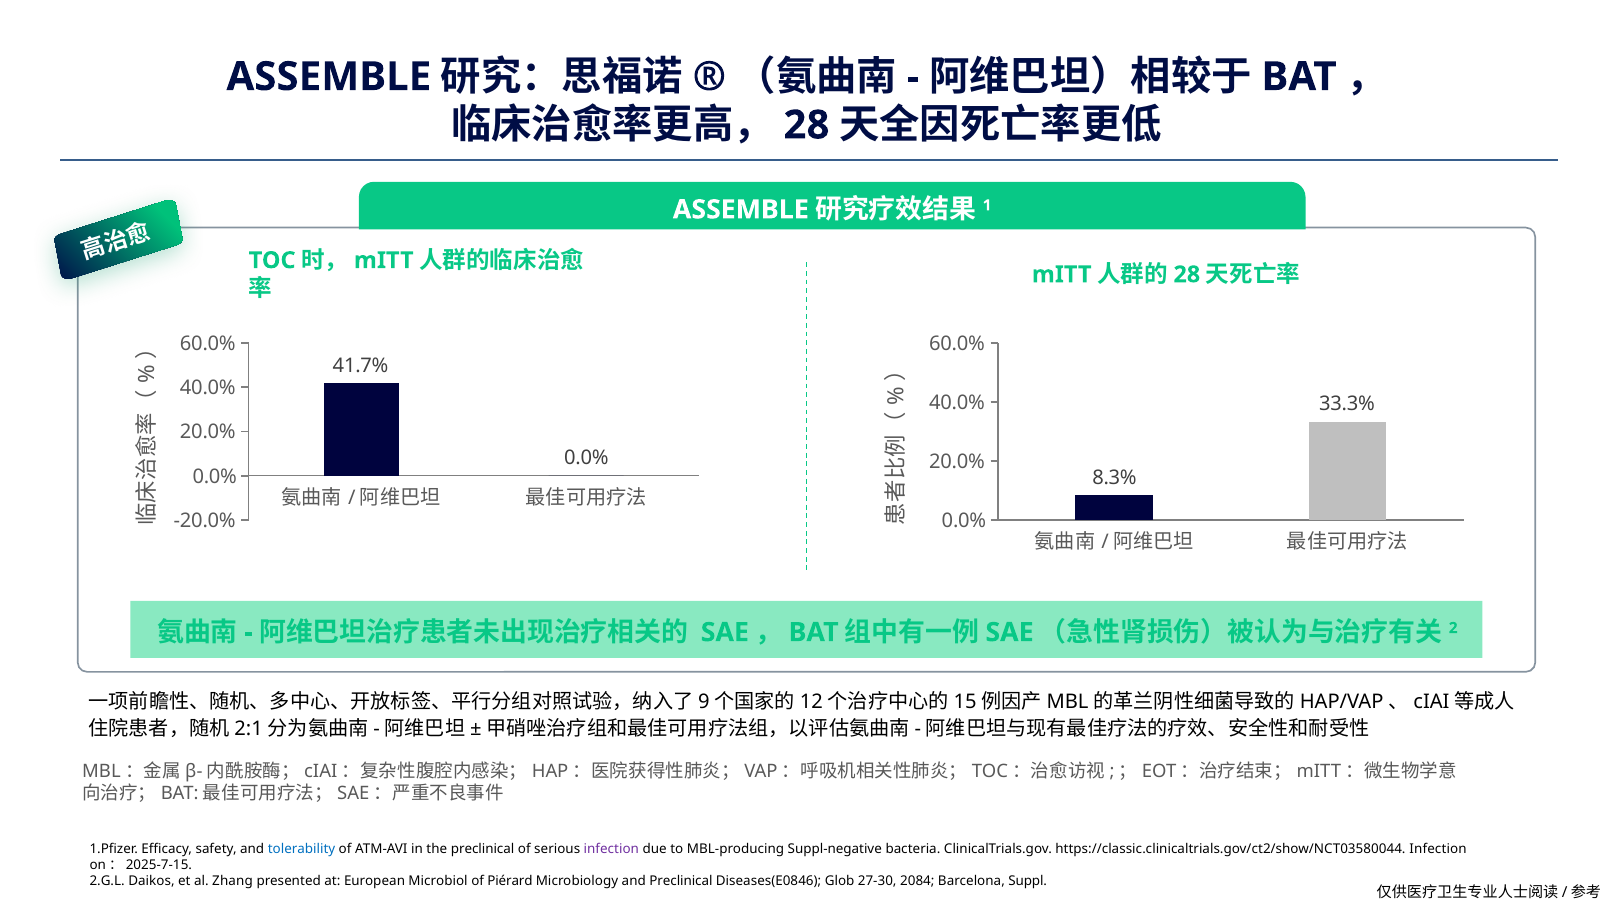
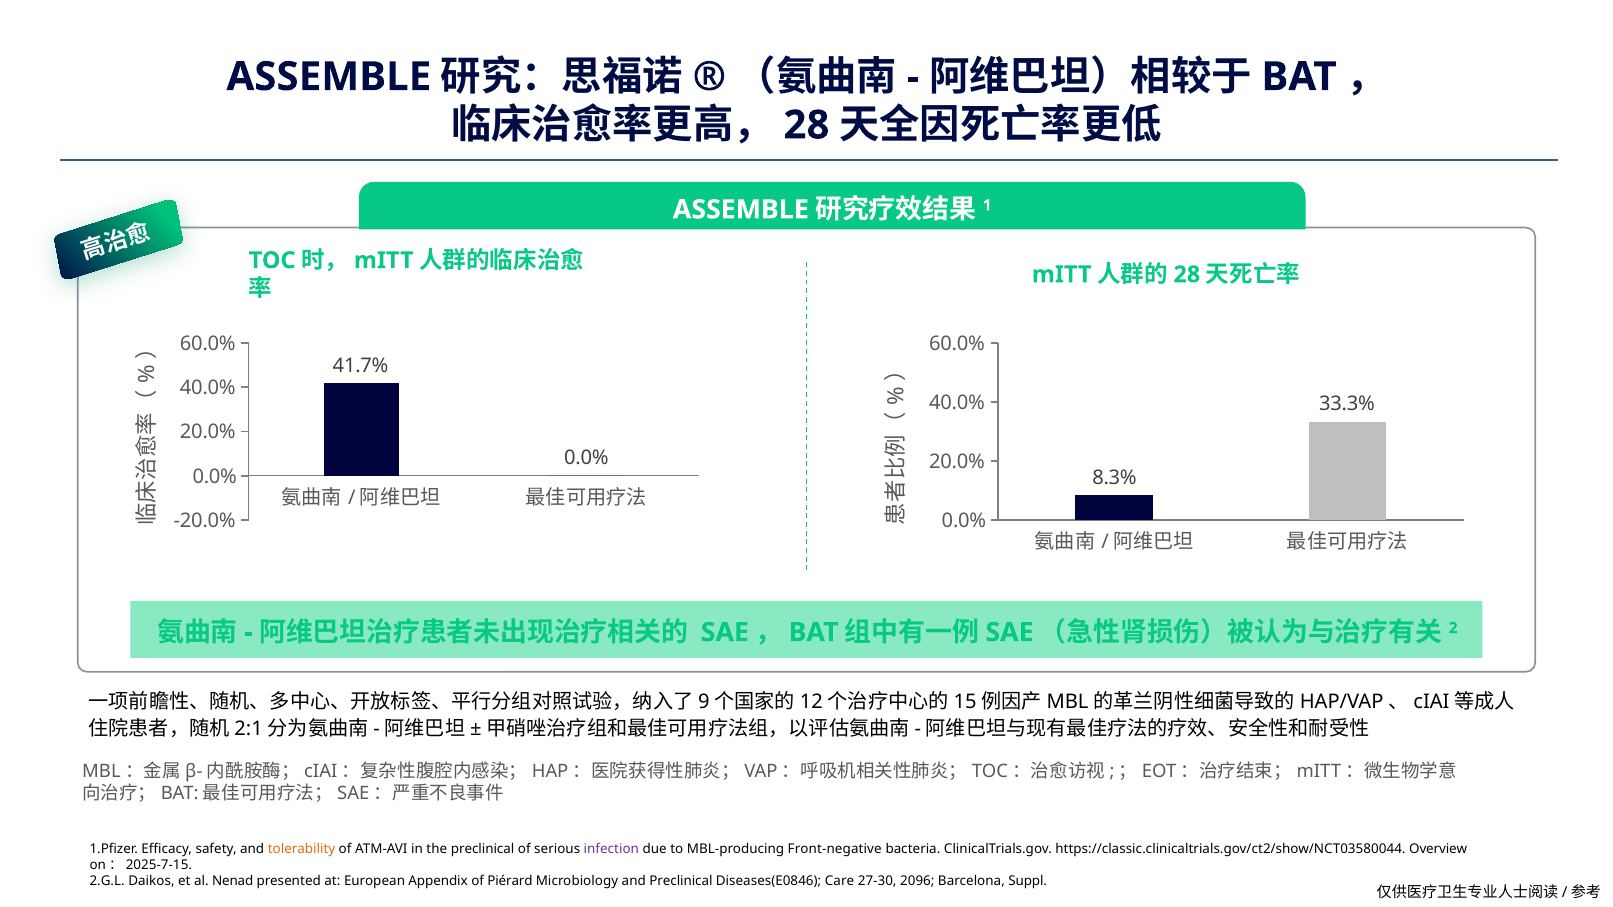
tolerability colour: blue -> orange (302, 850)
Suppl-negative: Suppl-negative -> Front-negative (835, 850)
https://classic.clinicaltrials.gov/ct2/show/NCT03580044 Infection: Infection -> Overview (1438, 850)
Zhang: Zhang -> Nenad (233, 882)
Microbiol: Microbiol -> Appendix (438, 882)
Glob: Glob -> Care (840, 882)
2084: 2084 -> 2096 (917, 882)
